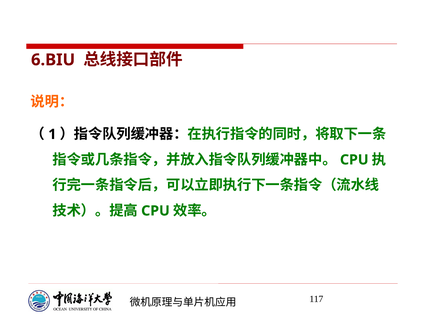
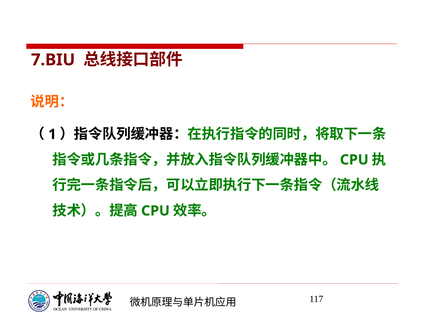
6.BIU: 6.BIU -> 7.BIU (53, 60)
